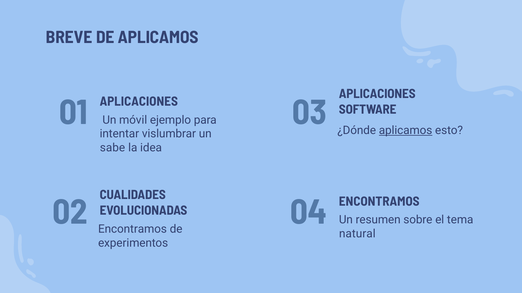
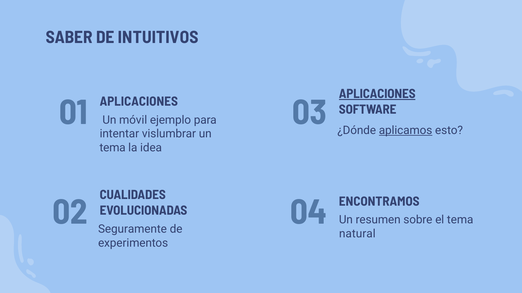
BREVE: BREVE -> SABER (69, 37)
DE APLICAMOS: APLICAMOS -> INTUITIVOS (158, 37)
APLICACIONES underline: none -> present (377, 94)
sabe: sabe -> tema (113, 148)
Encontramos: Encontramos -> Seguramente (132, 230)
